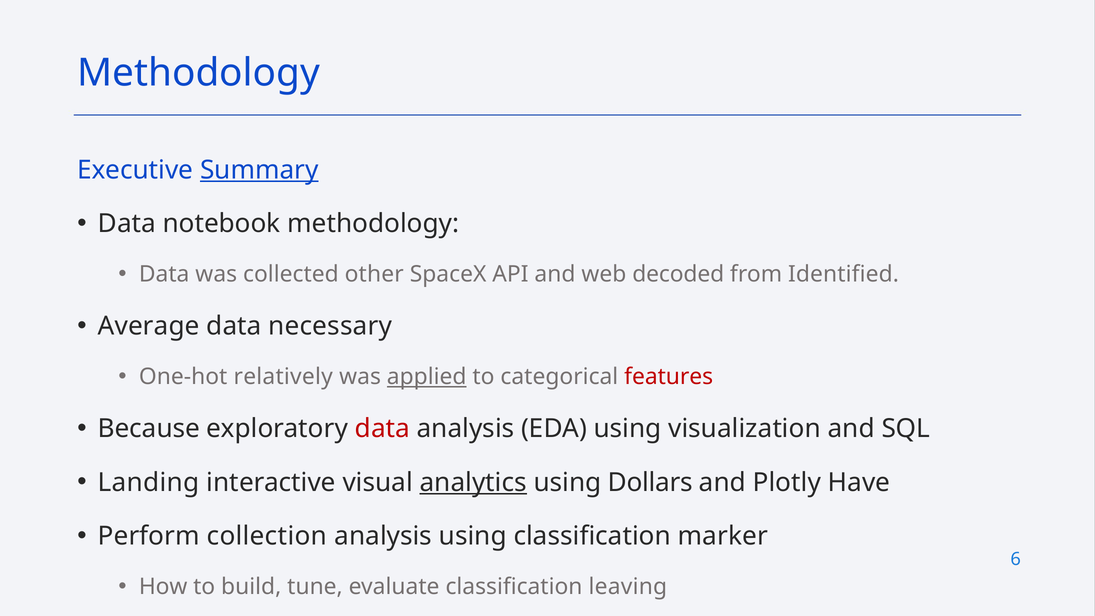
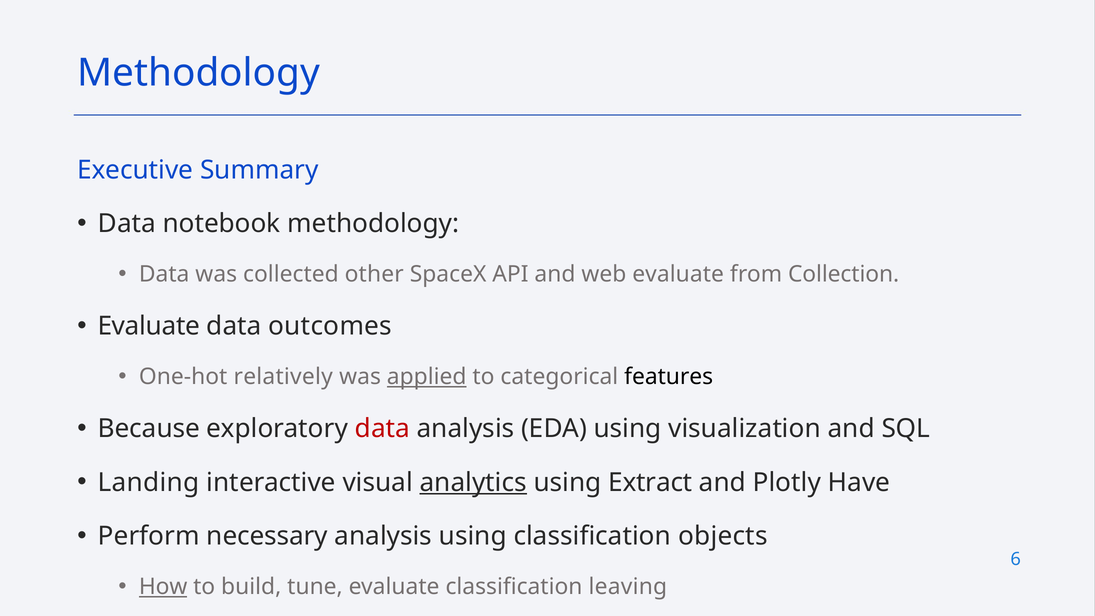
Summary underline: present -> none (259, 170)
web decoded: decoded -> evaluate (678, 274)
Identified: Identified -> Collection (844, 274)
Average: Average -> Evaluate (149, 326)
necessary: necessary -> outcomes (330, 326)
features colour: red -> black (669, 377)
Dollars: Dollars -> Extract (650, 482)
collection: collection -> necessary (267, 536)
marker: marker -> objects (723, 536)
How underline: none -> present (163, 587)
